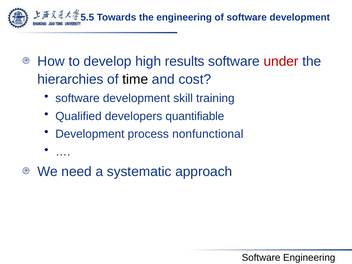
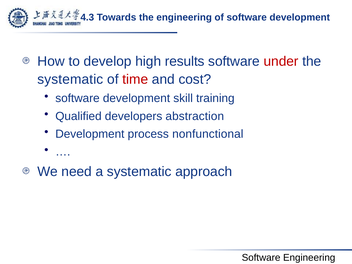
5.5: 5.5 -> 4.3 (87, 17)
hierarchies: hierarchies -> systematic (70, 79)
time colour: black -> red (135, 79)
quantifiable: quantifiable -> abstraction (195, 116)
